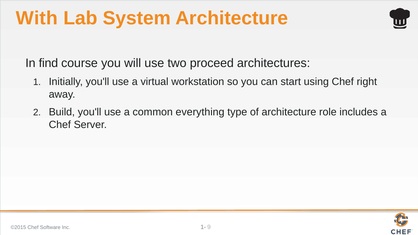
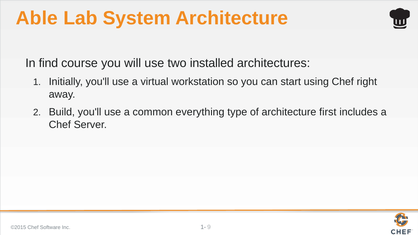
With: With -> Able (37, 18)
proceed: proceed -> installed (212, 63)
role: role -> first (328, 112)
